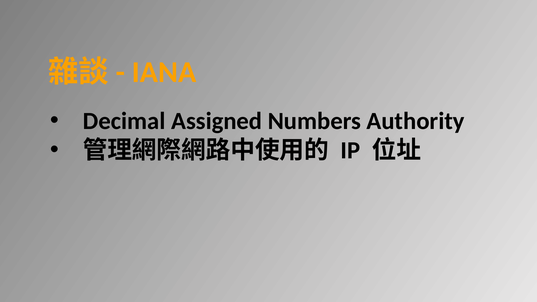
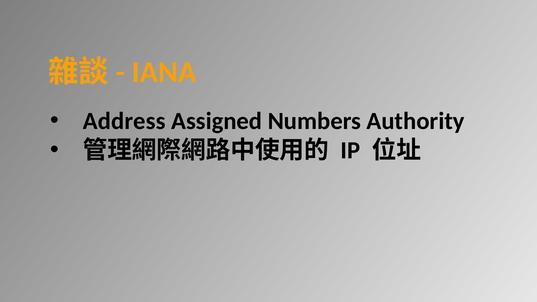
Decimal: Decimal -> Address (124, 121)
